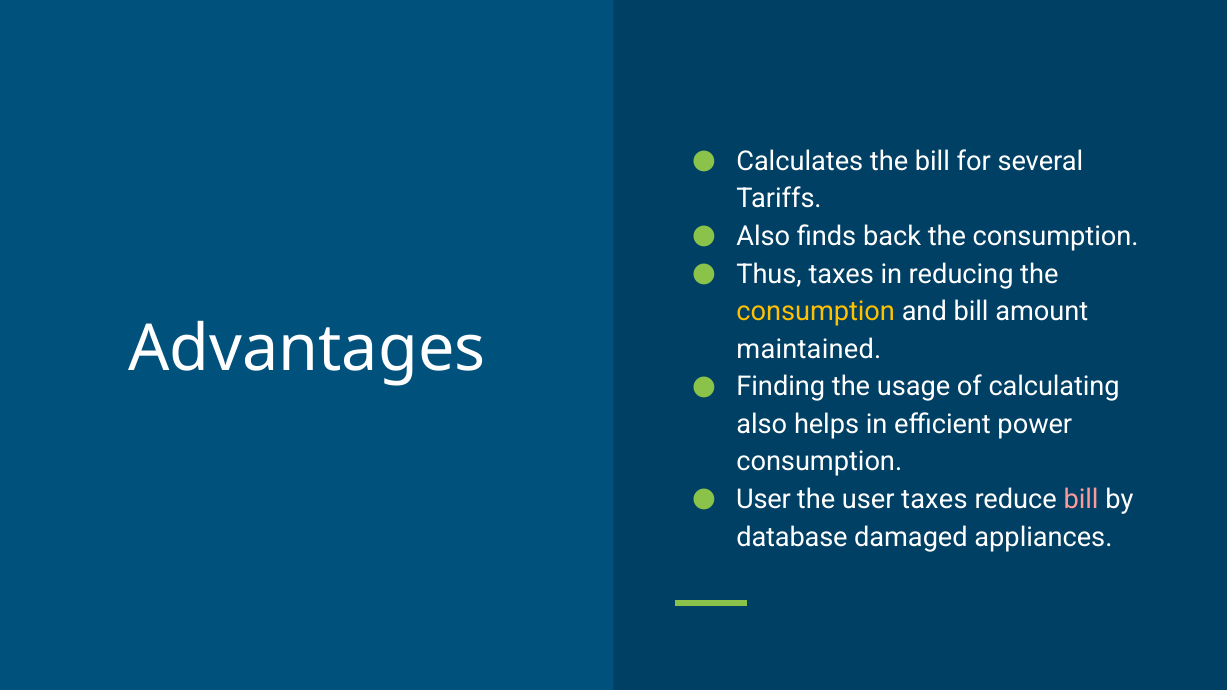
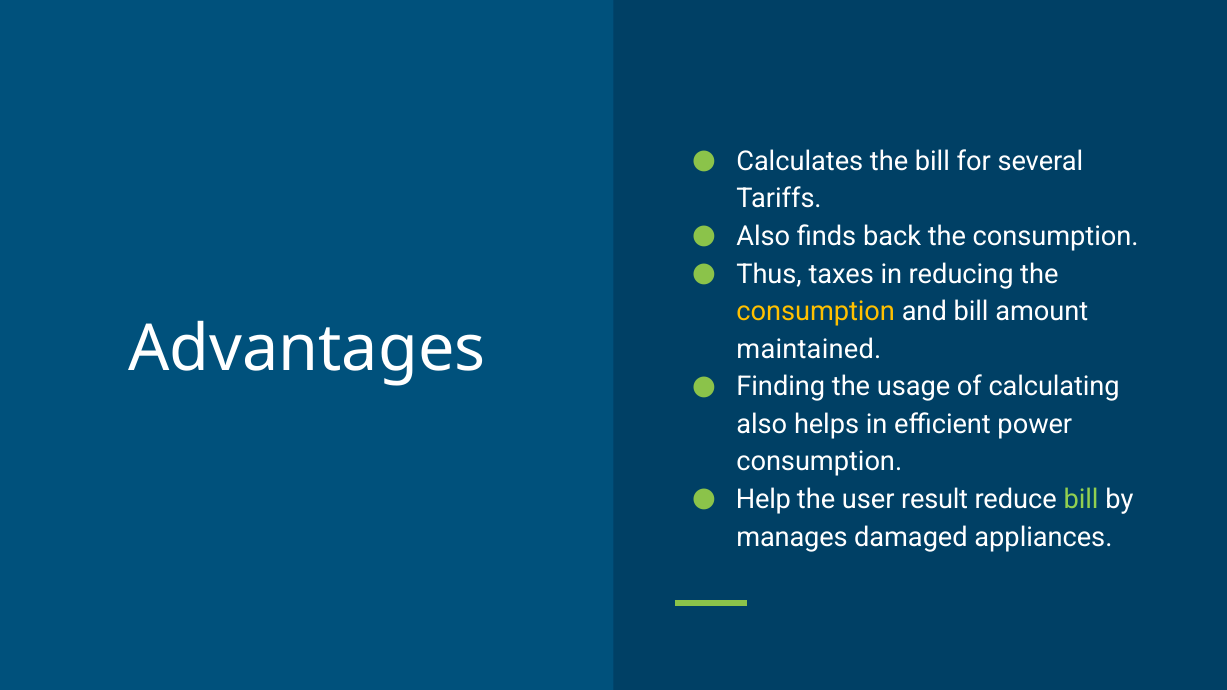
User: User -> Help (763, 500)
user taxes: taxes -> result (935, 500)
bill colour: pink -> light green (1081, 500)
database: database -> manages (792, 537)
